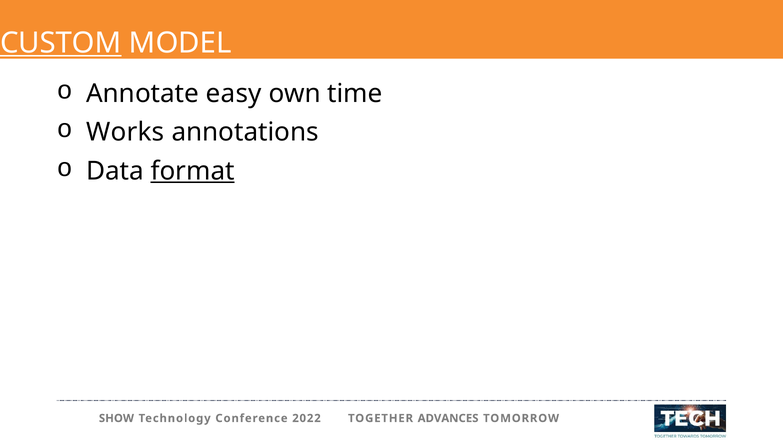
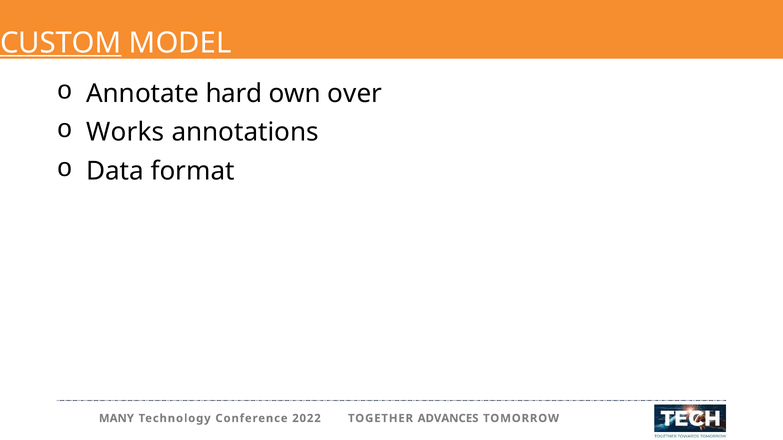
easy: easy -> hard (234, 94)
time: time -> over (355, 94)
format underline: present -> none (193, 171)
SHOW: SHOW -> MANY (116, 419)
